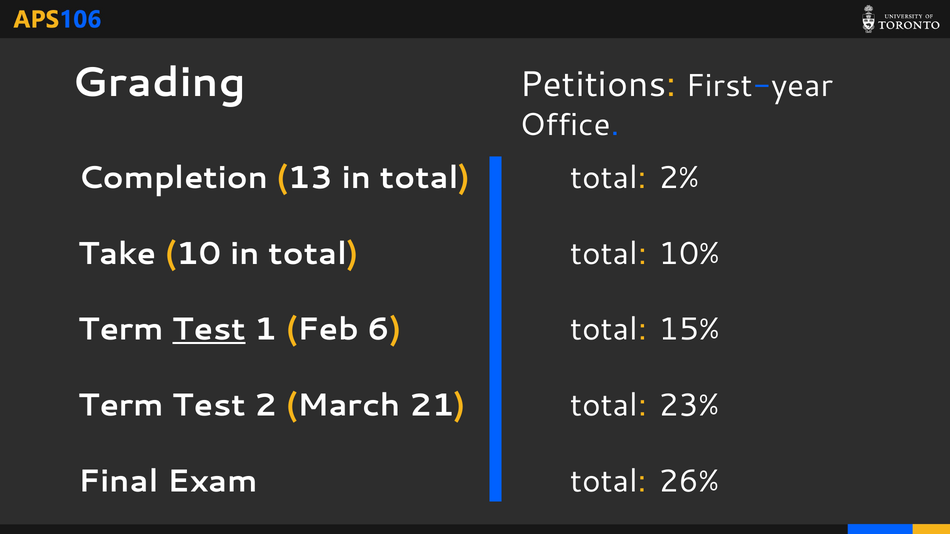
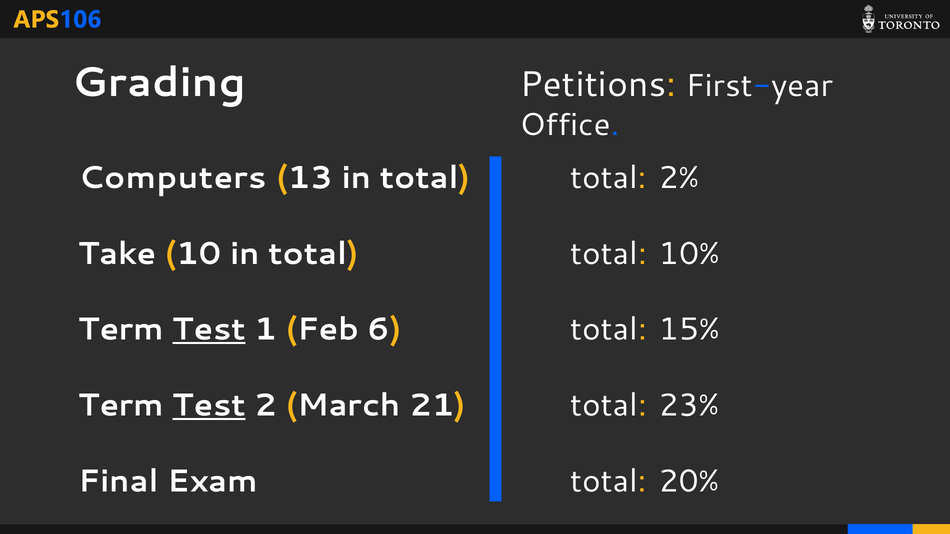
Completion: Completion -> Computers (173, 178)
Test underline: none -> present (209, 406)
26%: 26% -> 20% (689, 482)
